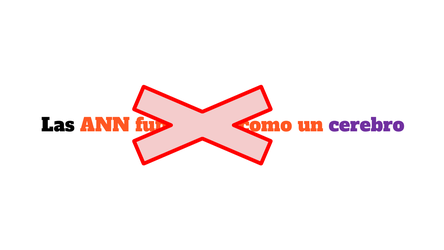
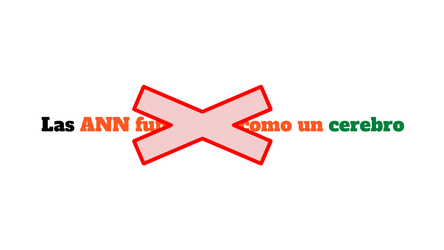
cerebro colour: purple -> green (367, 125)
